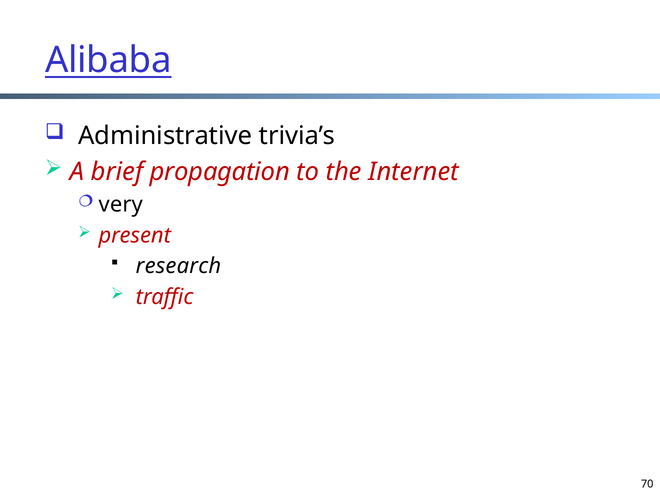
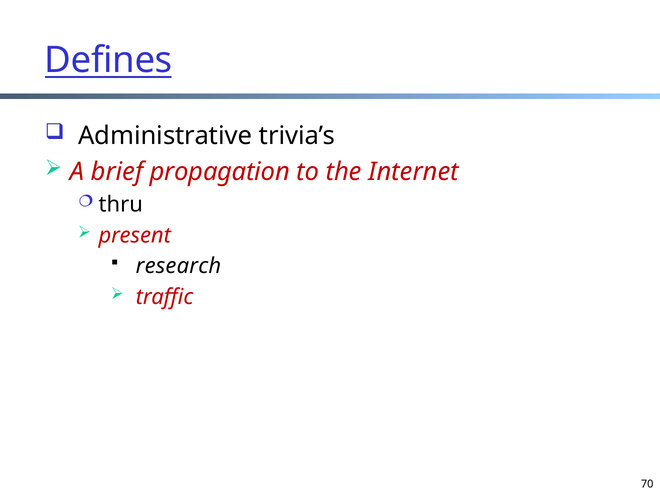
Alibaba: Alibaba -> Defines (108, 60)
very: very -> thru (121, 205)
